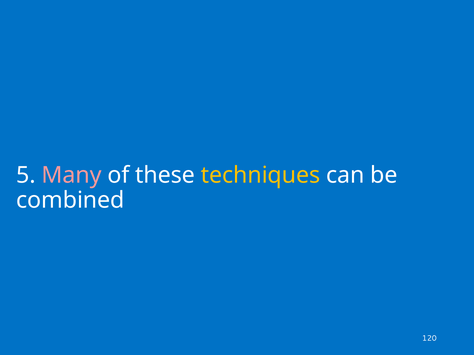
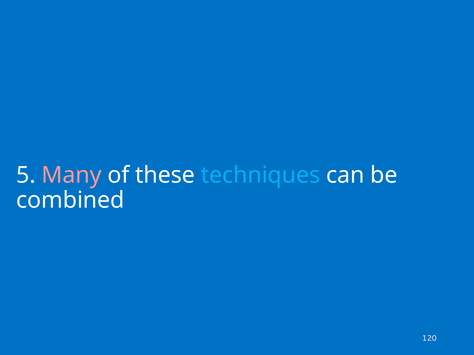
techniques colour: yellow -> light blue (261, 175)
